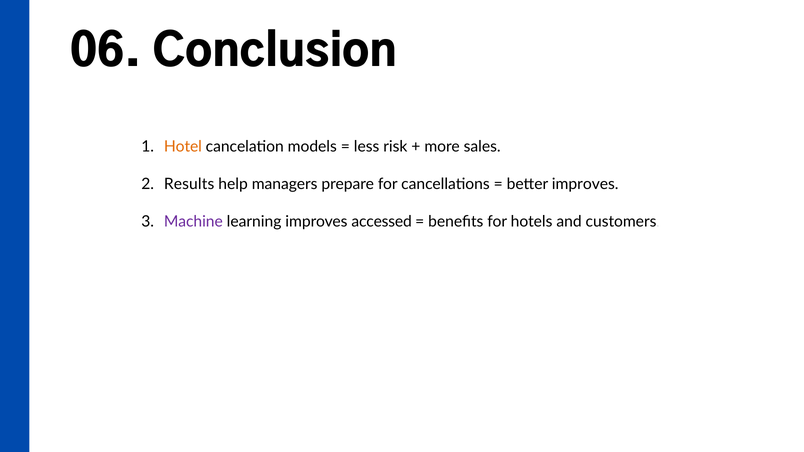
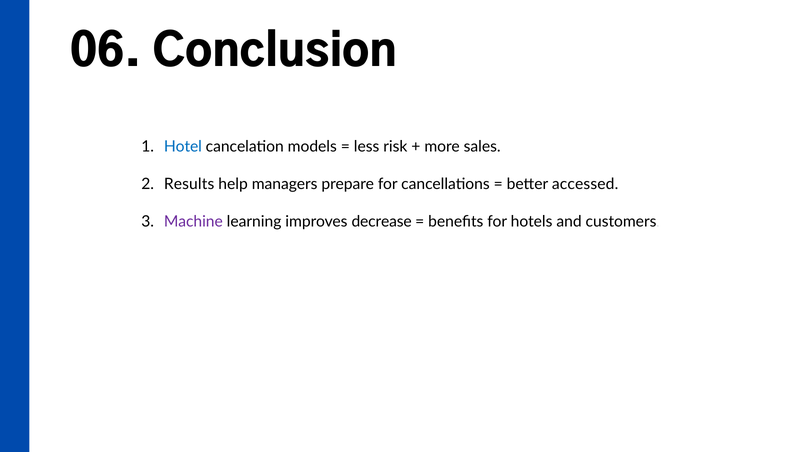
Hotel colour: orange -> blue (183, 147)
better improves: improves -> accessed (585, 184)
accessed: accessed -> decrease (382, 222)
